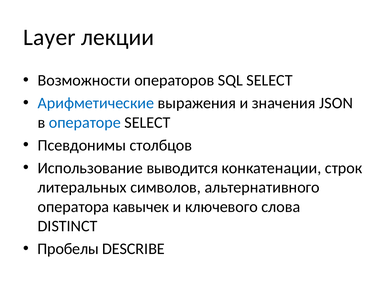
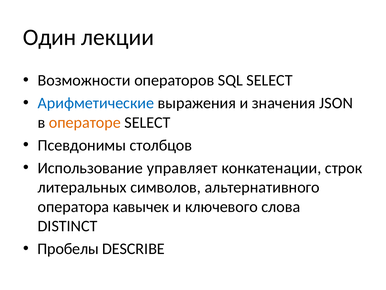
Layer: Layer -> Один (50, 37)
операторе colour: blue -> orange (85, 122)
выводится: выводится -> управляет (182, 168)
